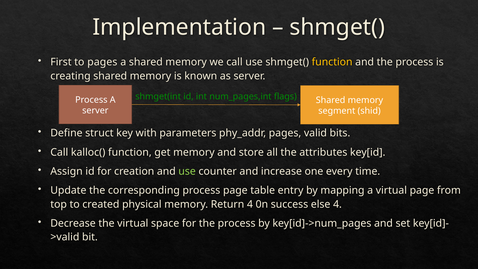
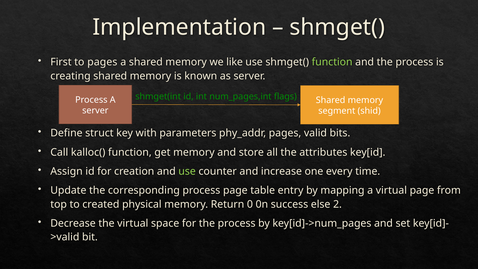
we call: call -> like (235, 62)
function colour: yellow -> light green (332, 62)
Return 4: 4 -> 0 (250, 204)
else 4: 4 -> 2 (337, 204)
